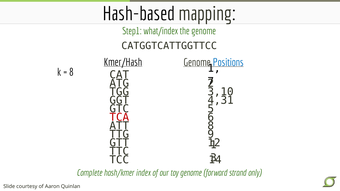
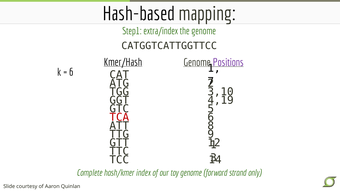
what/index: what/index -> extra/index (161, 31)
Positions colour: blue -> purple (228, 63)
8: 8 -> 6 (71, 72)
4,31: 4,31 -> 4,19 (221, 101)
